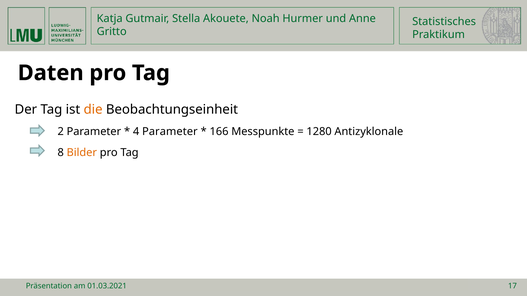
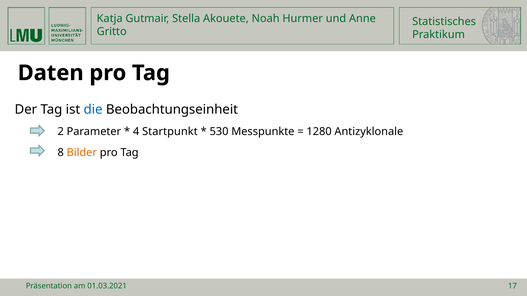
die colour: orange -> blue (93, 110)
4 Parameter: Parameter -> Startpunkt (170, 132)
166: 166 -> 530 (219, 132)
